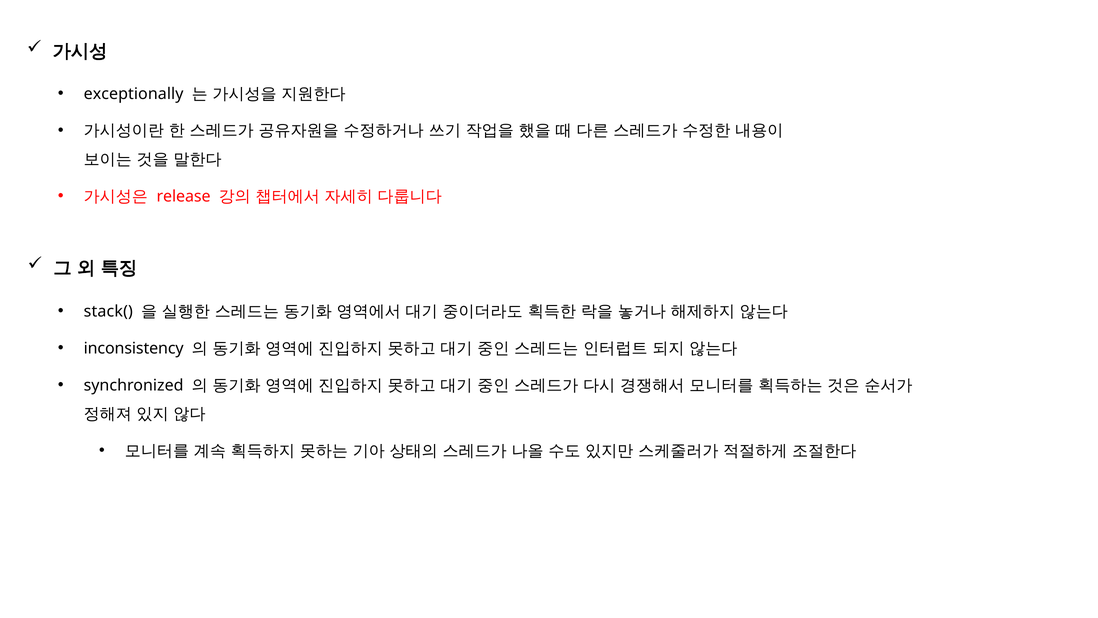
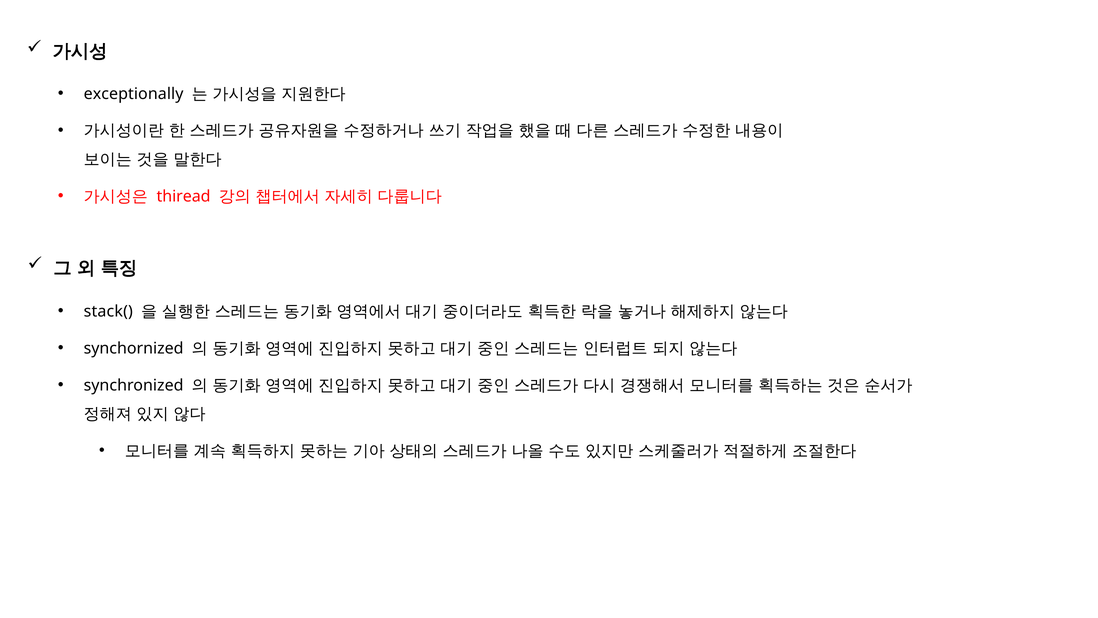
release: release -> thiread (184, 196)
inconsistency: inconsistency -> synchornized (134, 348)
